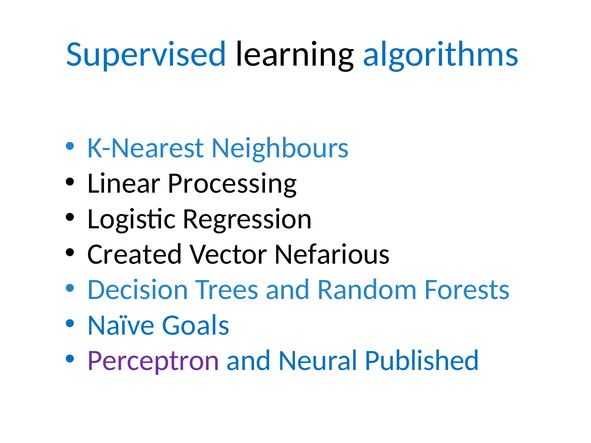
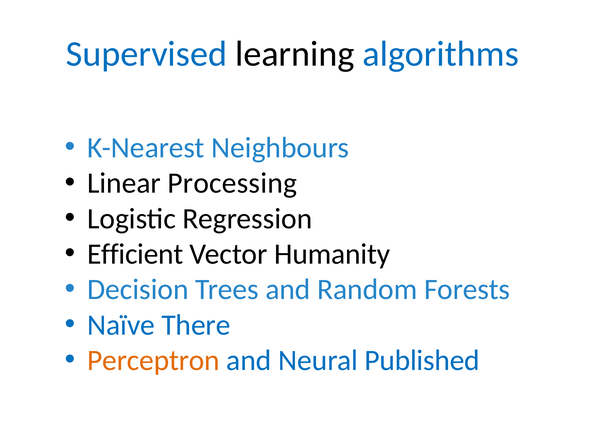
Created: Created -> Efficient (135, 254)
Nefarious: Nefarious -> Humanity (332, 254)
Goals: Goals -> There (196, 325)
Perceptron colour: purple -> orange (153, 361)
